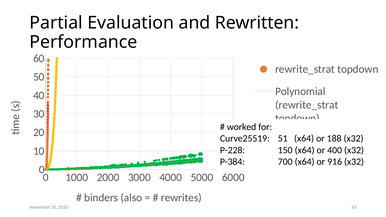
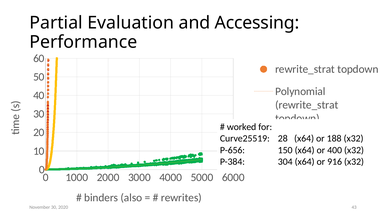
Rewritten: Rewritten -> Accessing (257, 23)
51: 51 -> 28 (283, 139)
P-228: P-228 -> P-656 (232, 150)
700: 700 -> 304 (285, 162)
